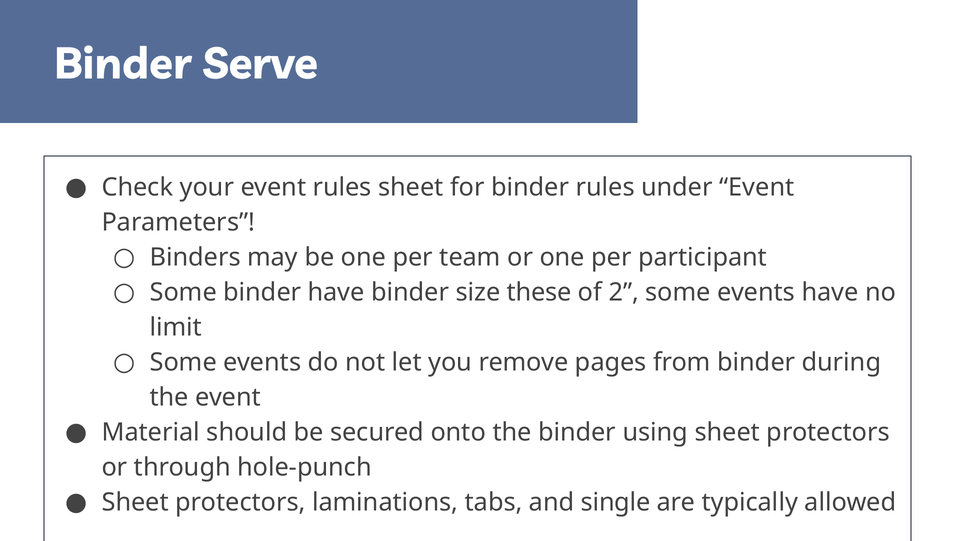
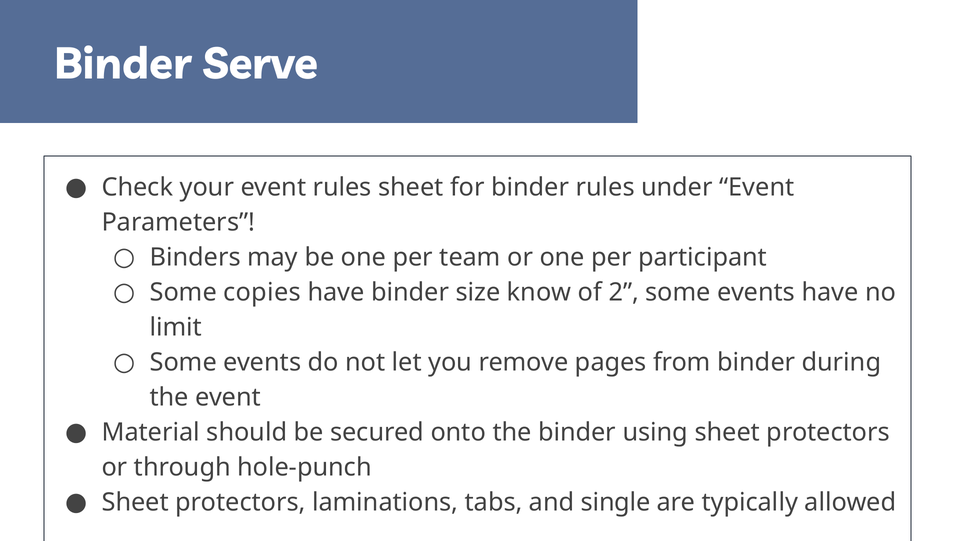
Some binder: binder -> copies (262, 292)
these: these -> know (539, 292)
